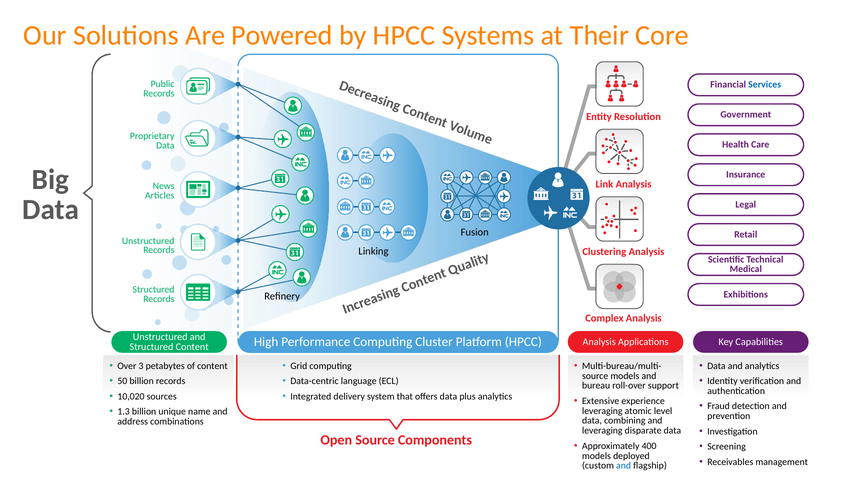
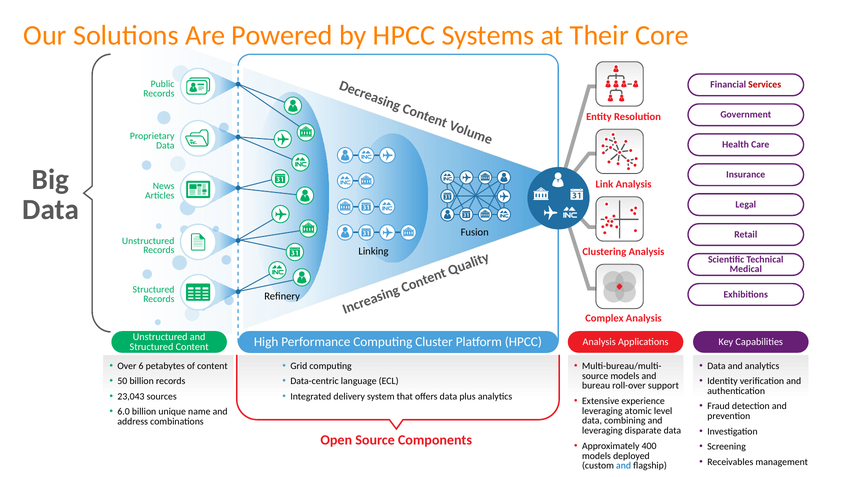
Services colour: blue -> red (765, 85)
3: 3 -> 6 (141, 365)
10,020: 10,020 -> 23,043 (131, 396)
1.3: 1.3 -> 6.0 (124, 411)
